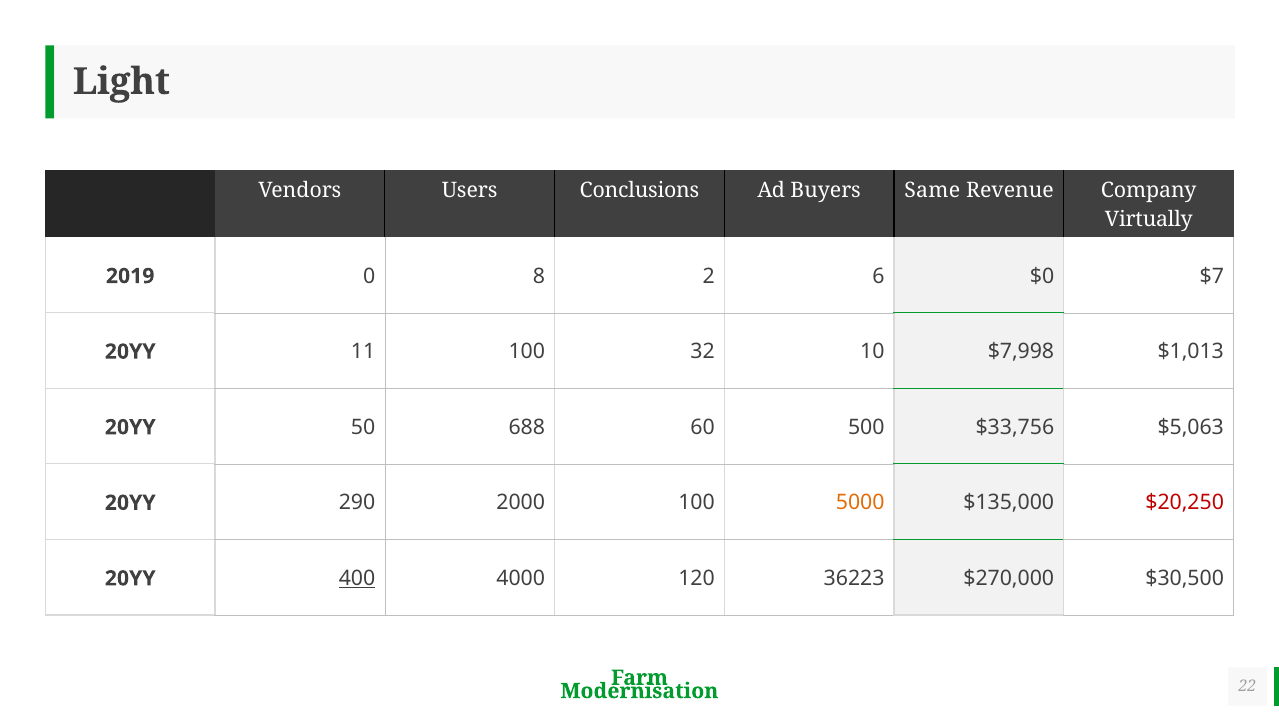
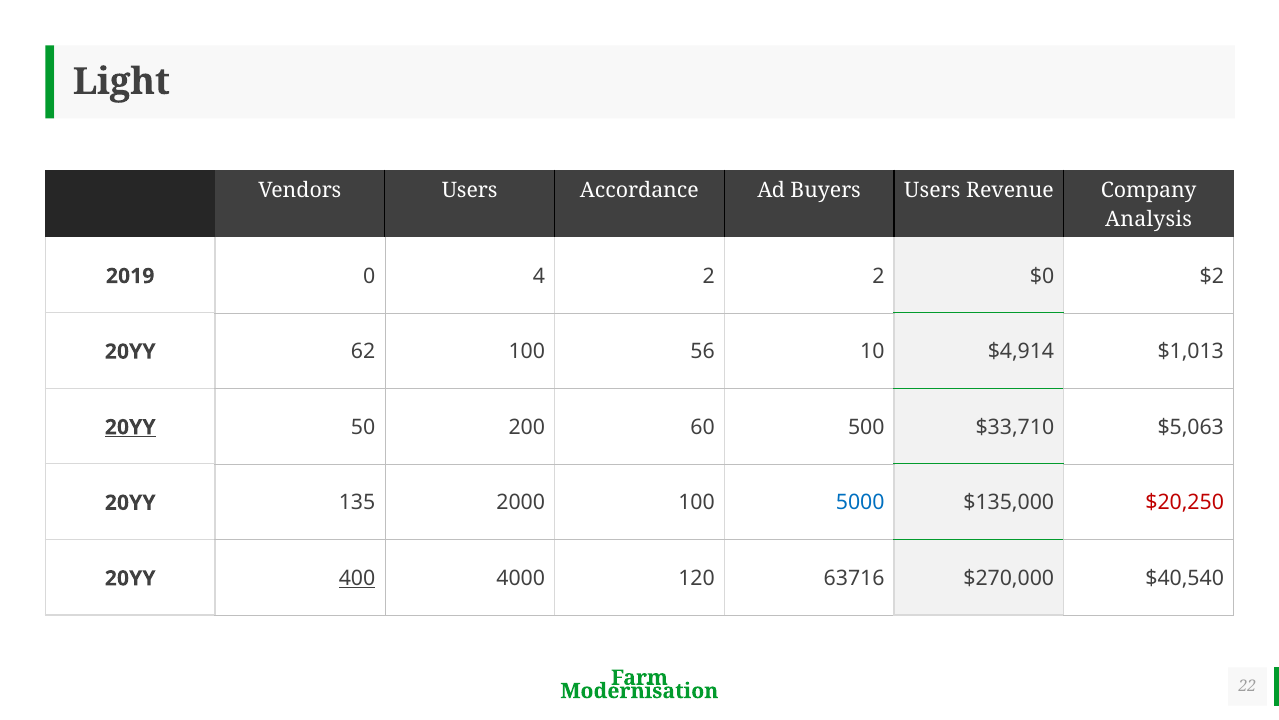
Conclusions: Conclusions -> Accordance (639, 190)
Buyers Same: Same -> Users (932, 190)
Virtually: Virtually -> Analysis (1149, 219)
8: 8 -> 4 (539, 276)
2 6: 6 -> 2 (878, 276)
$7: $7 -> $2 (1212, 276)
11: 11 -> 62 (363, 351)
32: 32 -> 56 (703, 351)
$7,998: $7,998 -> $4,914 (1021, 351)
20YY underline: none -> present (130, 427)
688: 688 -> 200 (527, 427)
$33,756: $33,756 -> $33,710 (1015, 427)
290: 290 -> 135 (357, 502)
5000 colour: orange -> blue (860, 502)
36223: 36223 -> 63716 (854, 578)
$30,500: $30,500 -> $40,540 (1185, 578)
